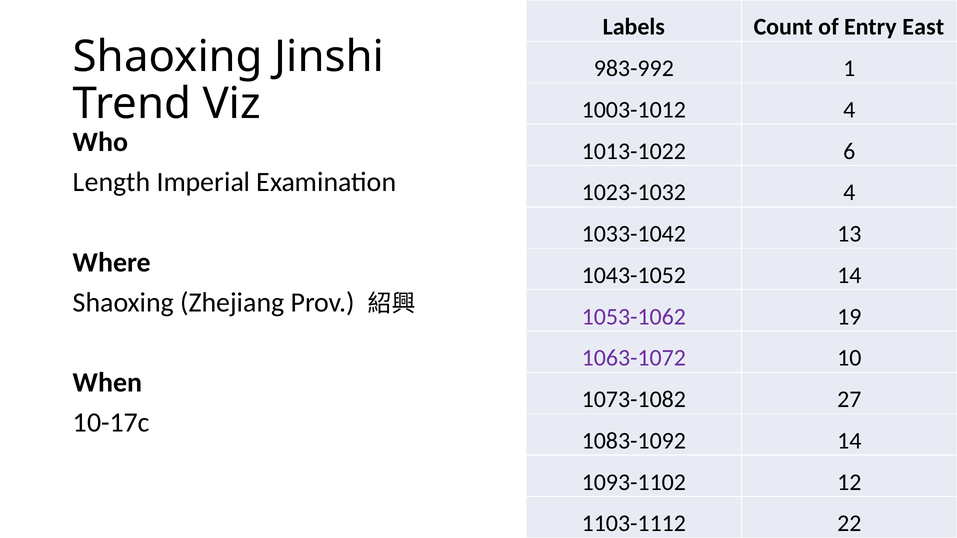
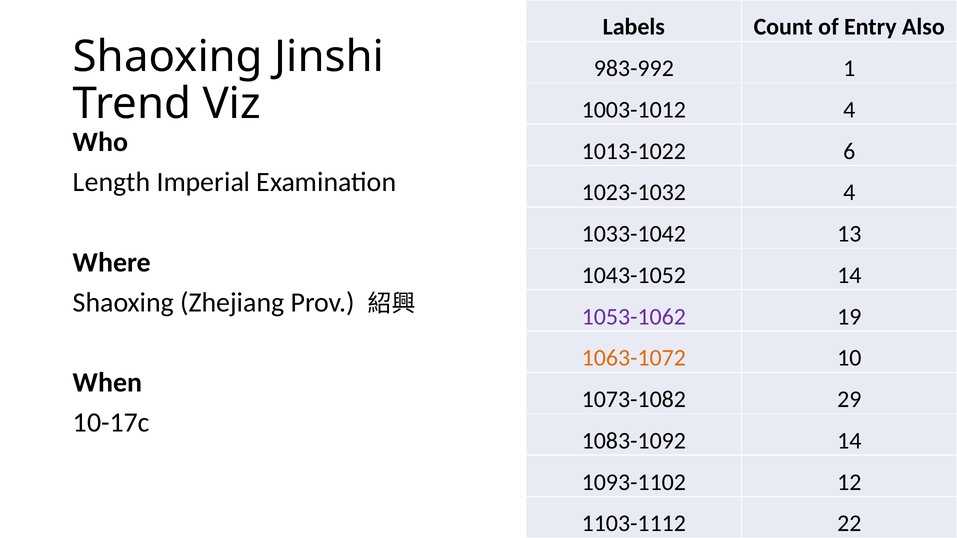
East: East -> Also (923, 27)
1063-1072 colour: purple -> orange (634, 358)
27: 27 -> 29 (849, 400)
